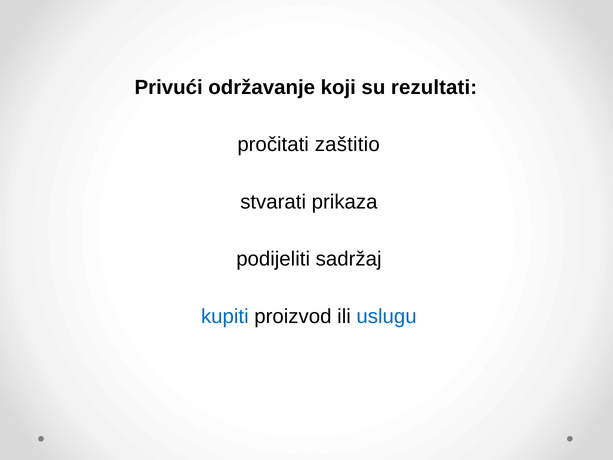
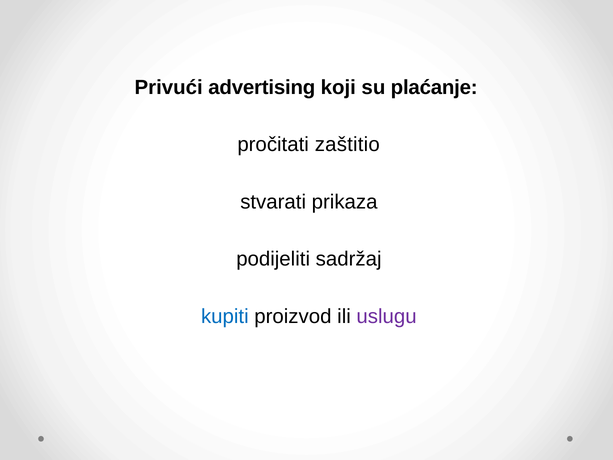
održavanje: održavanje -> advertising (262, 87)
rezultati: rezultati -> plaćanje (434, 87)
uslugu colour: blue -> purple (387, 316)
